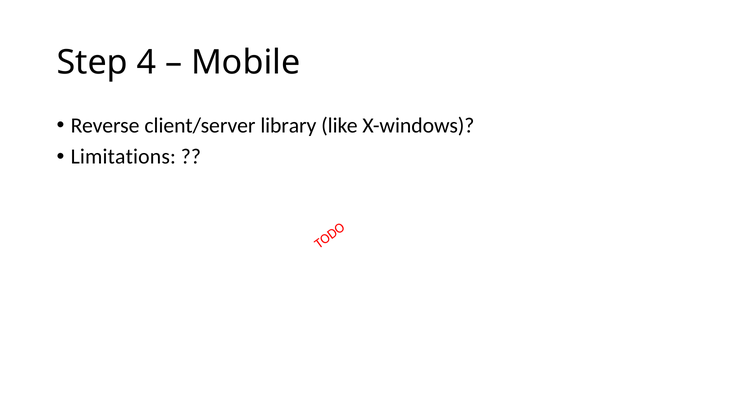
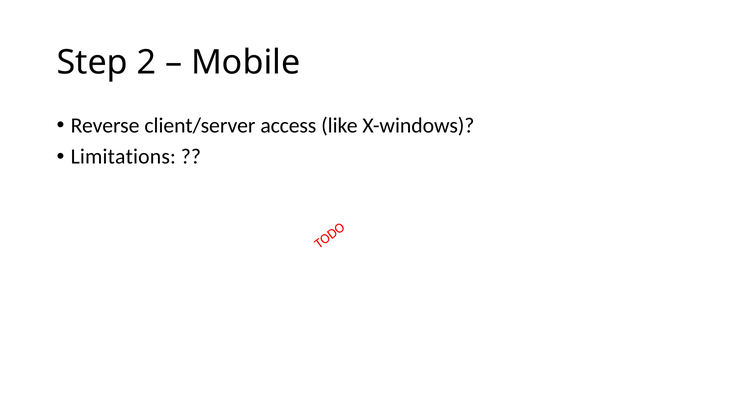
4: 4 -> 2 (147, 62)
library: library -> access (288, 126)
